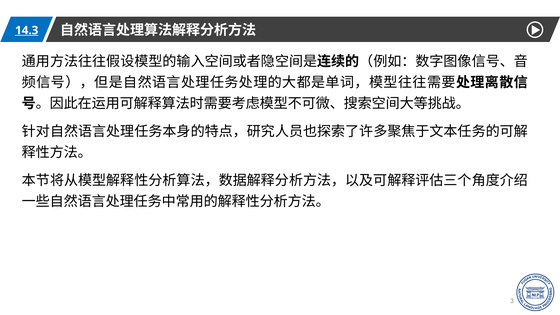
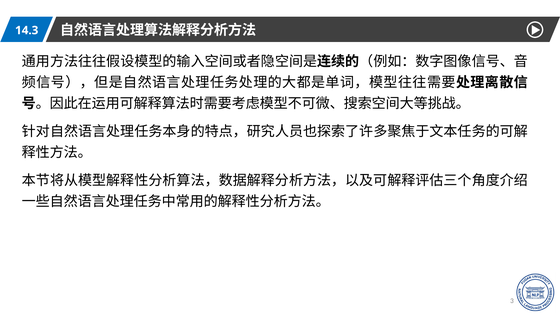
14.3 underline: present -> none (27, 30)
